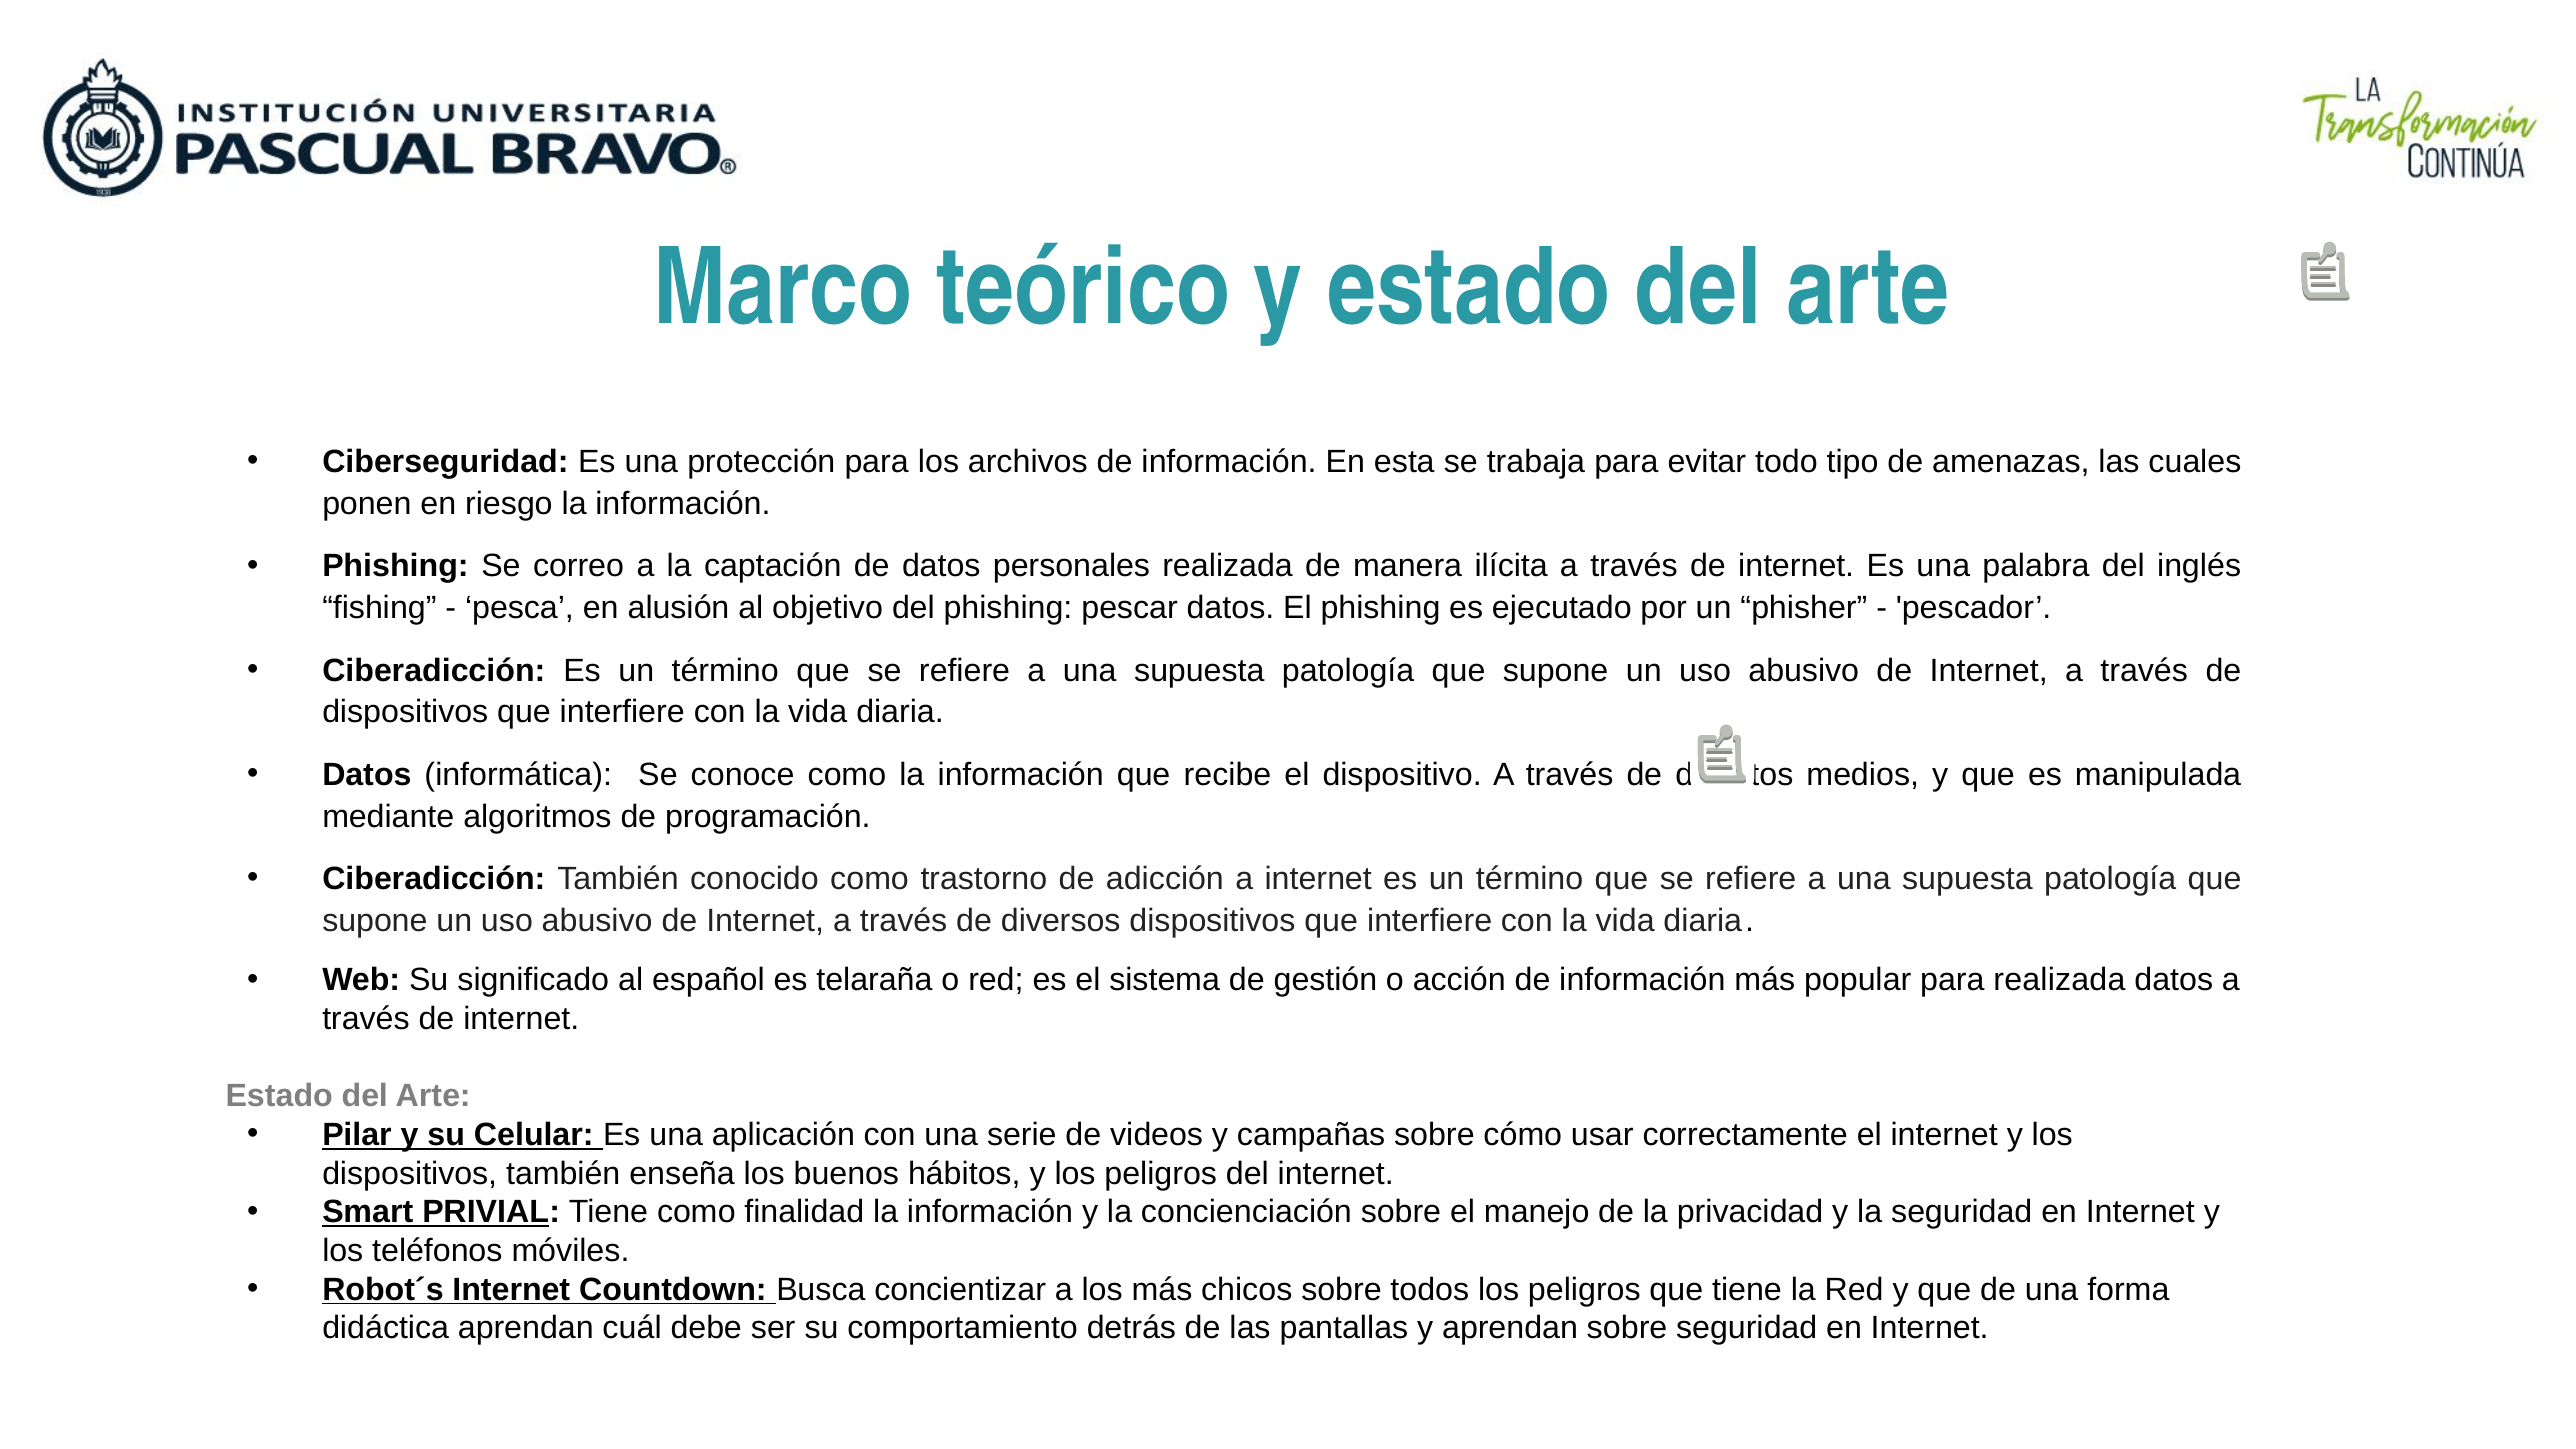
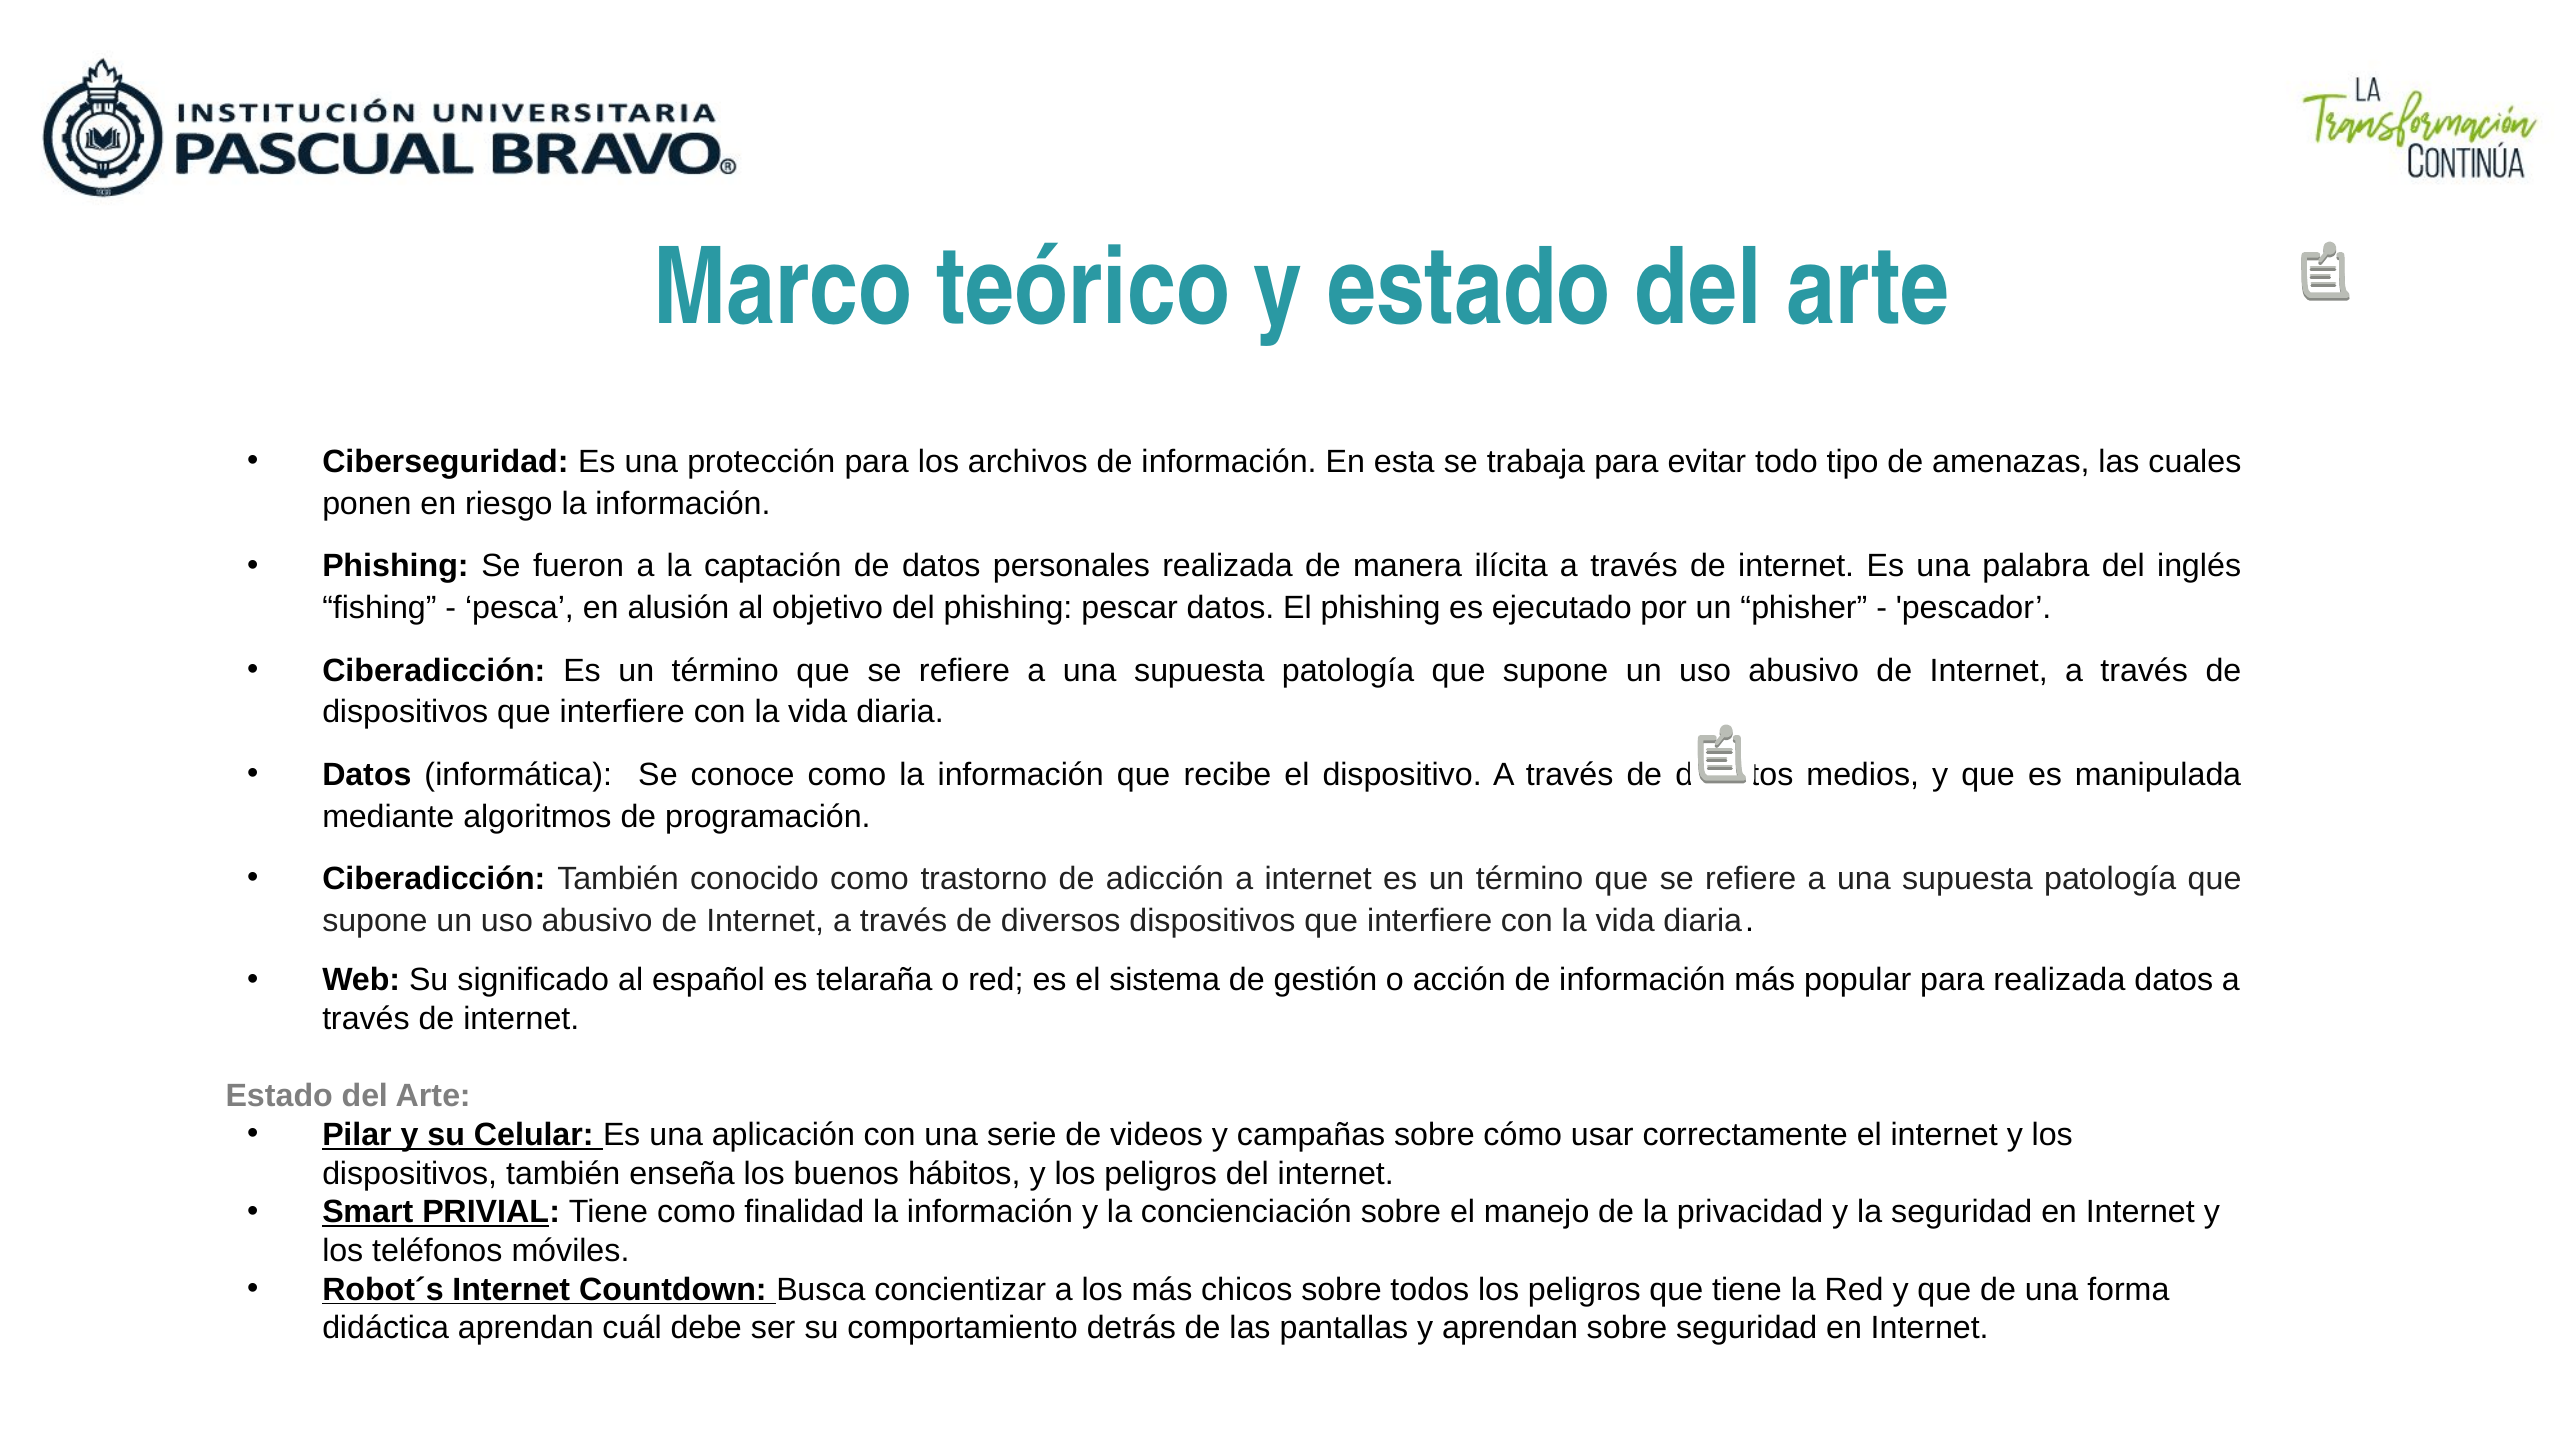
correo: correo -> fueron (578, 566)
